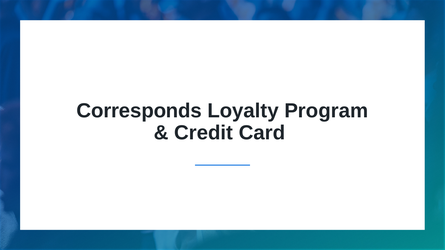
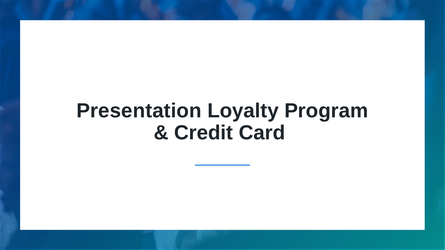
Corresponds: Corresponds -> Presentation (139, 111)
